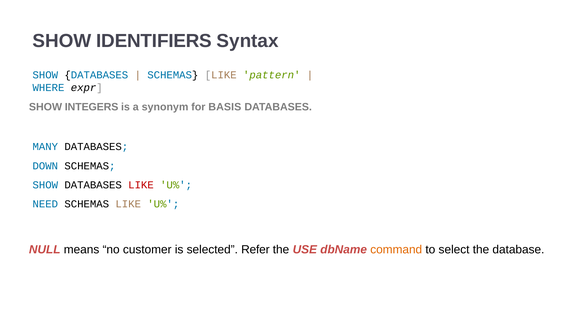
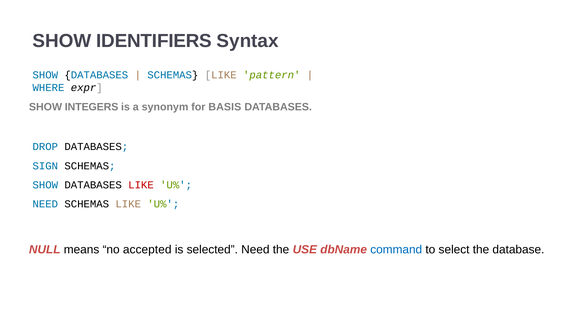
MANY: MANY -> DROP (45, 147)
DOWN: DOWN -> SIGN (45, 166)
customer: customer -> accepted (147, 250)
selected Refer: Refer -> Need (255, 250)
command colour: orange -> blue (396, 250)
